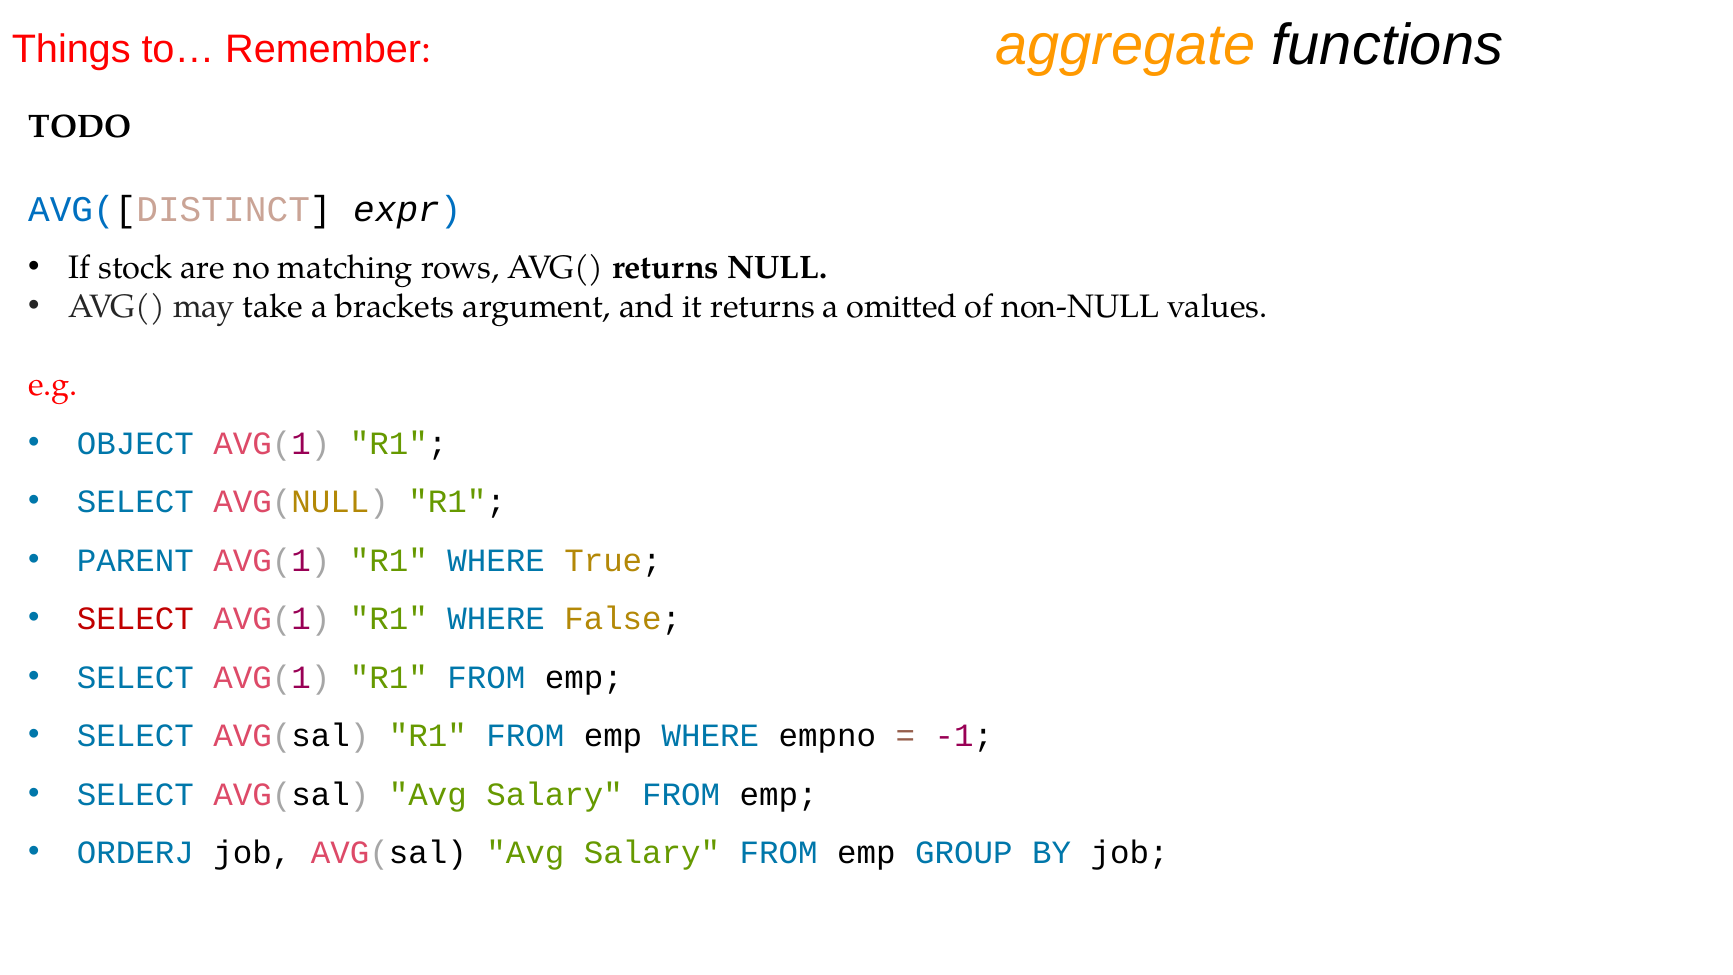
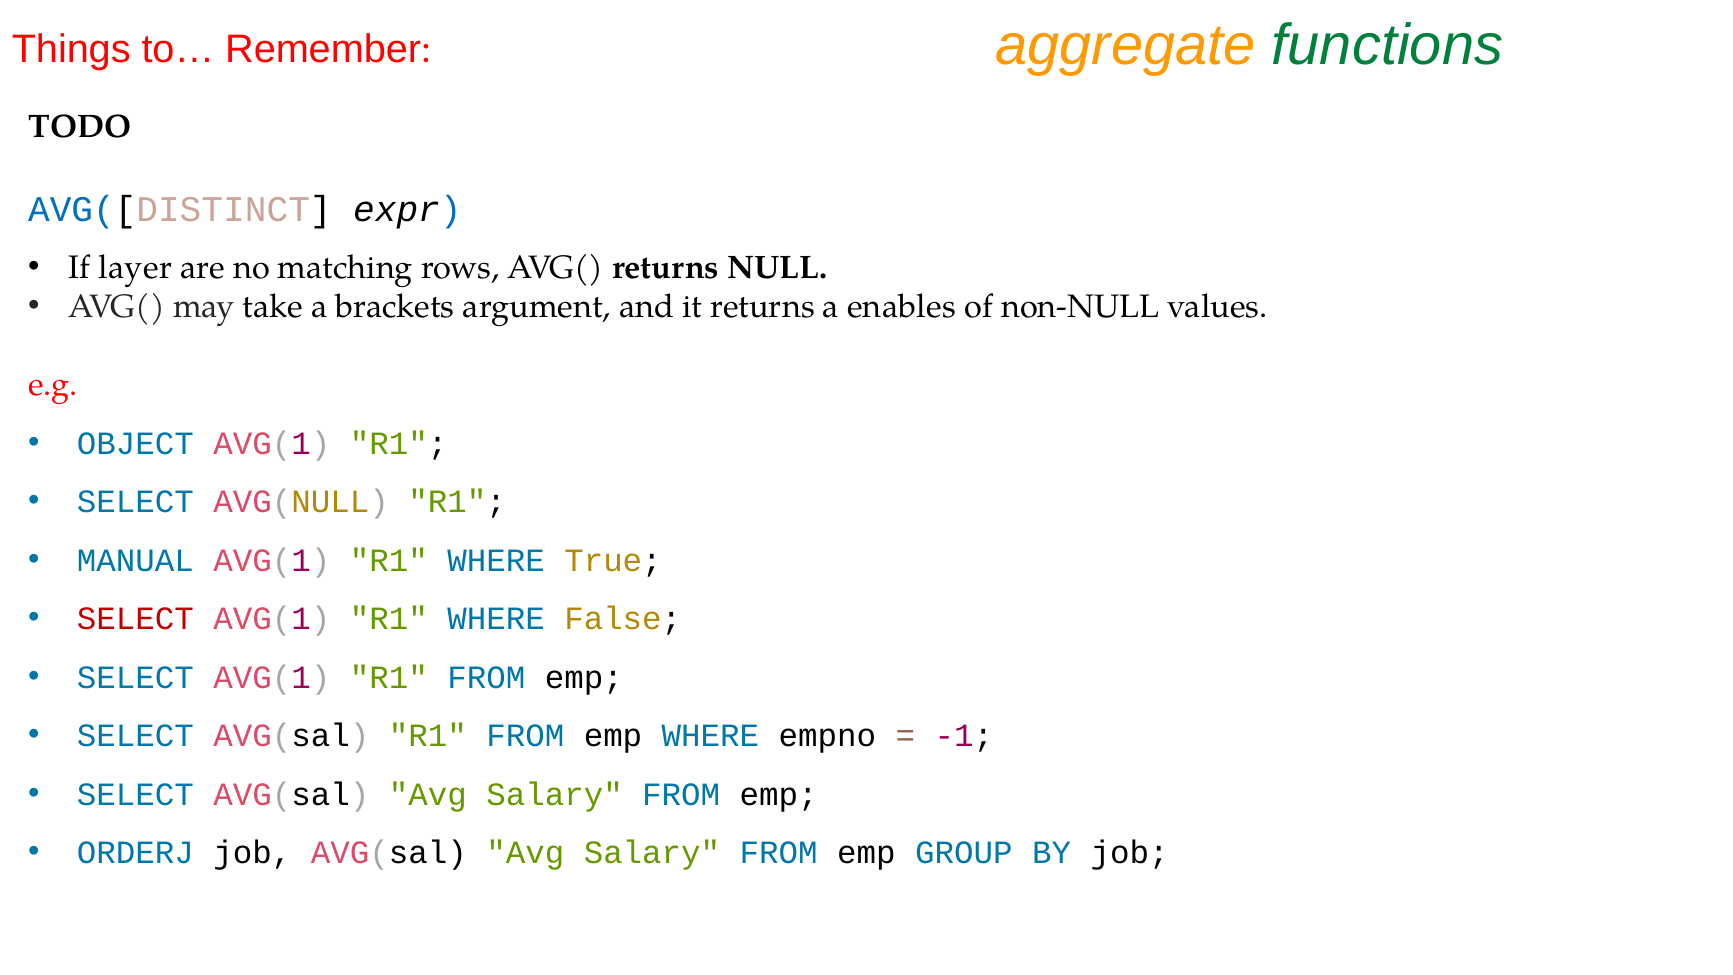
functions colour: black -> green (1387, 45)
stock: stock -> layer (135, 268)
omitted: omitted -> enables (902, 307)
PARENT: PARENT -> MANUAL (135, 560)
